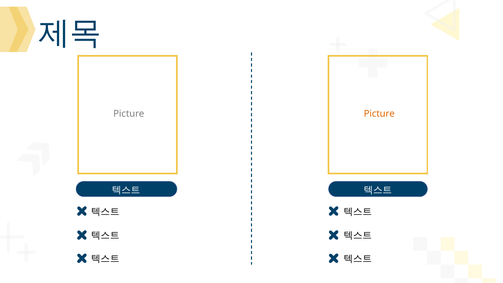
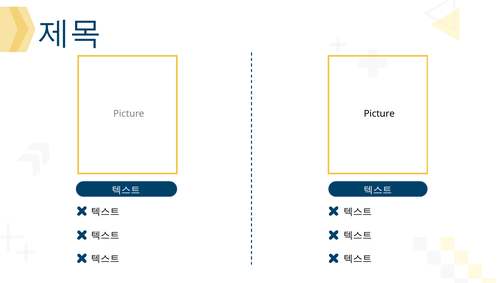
Picture colour: orange -> black (379, 114)
